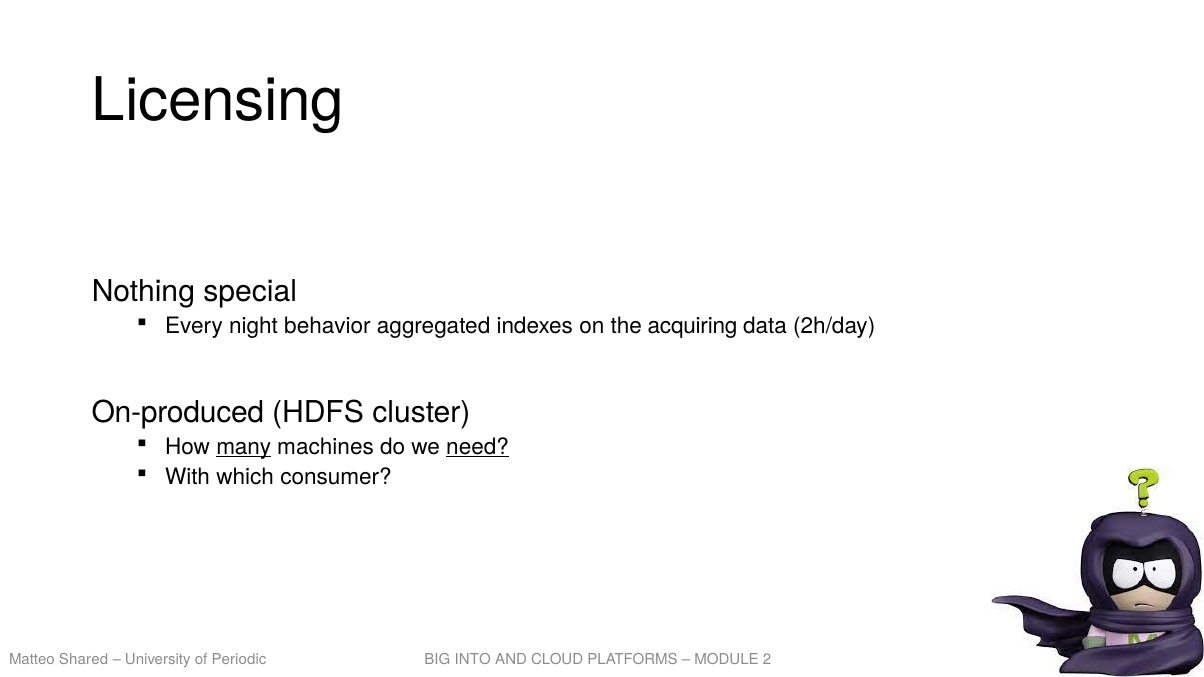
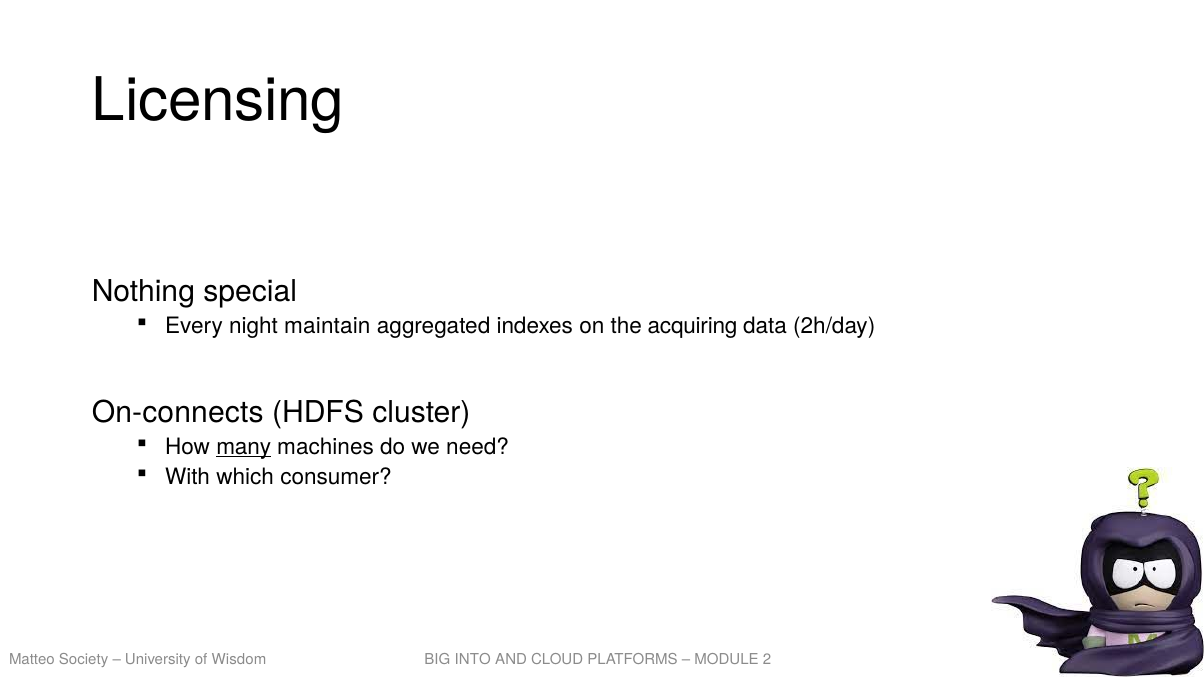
behavior: behavior -> maintain (327, 326)
On-produced: On-produced -> On-connects (178, 412)
need underline: present -> none (478, 447)
Shared: Shared -> Society (84, 660)
Periodic: Periodic -> Wisdom (239, 660)
